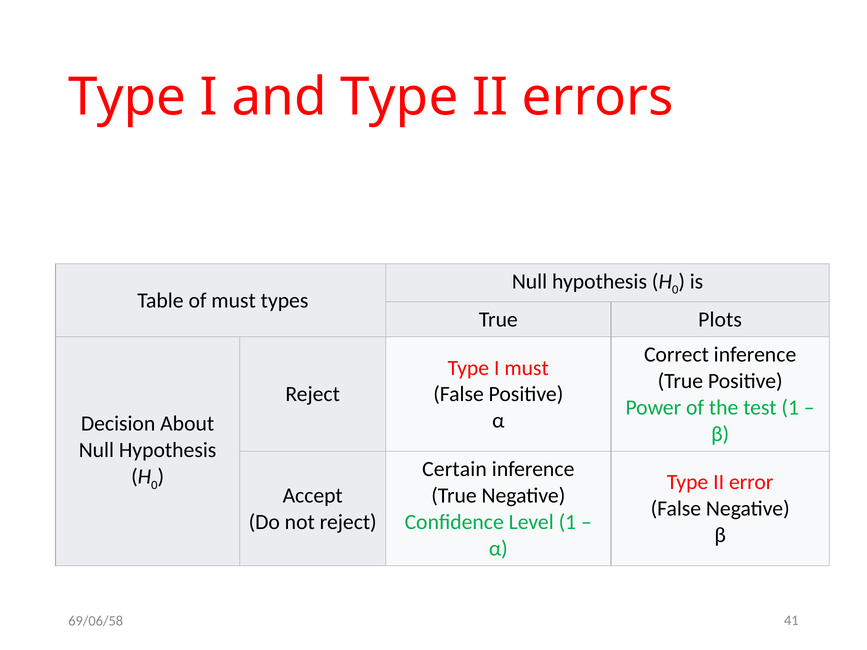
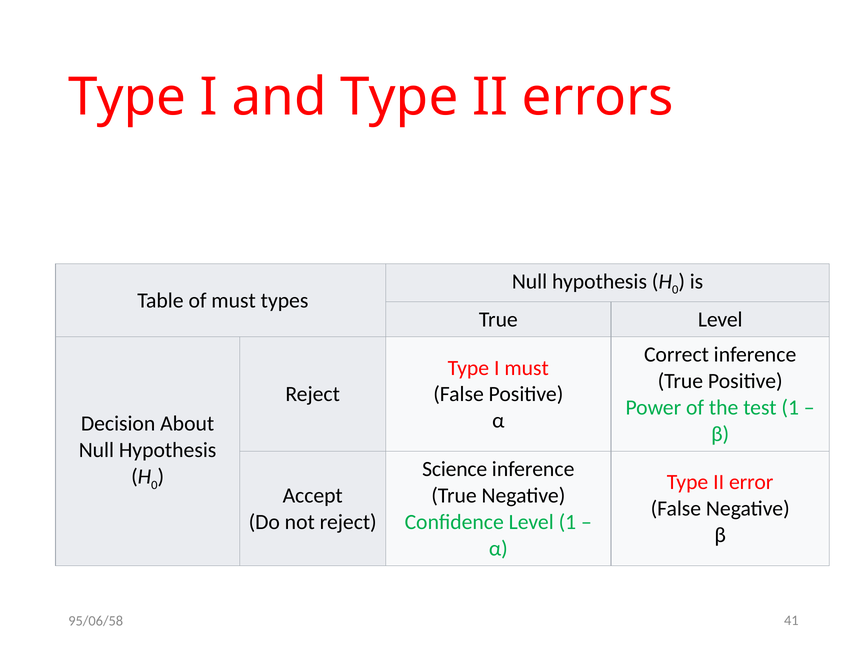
True Plots: Plots -> Level (720, 320)
Certain: Certain -> Science (455, 469)
69/06/58: 69/06/58 -> 95/06/58 (96, 621)
